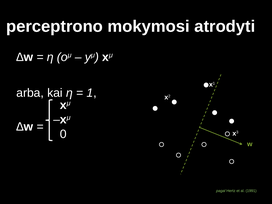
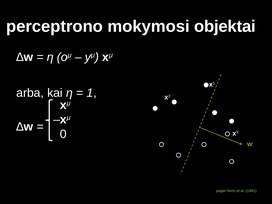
atrodyti: atrodyti -> objektai (225, 26)
